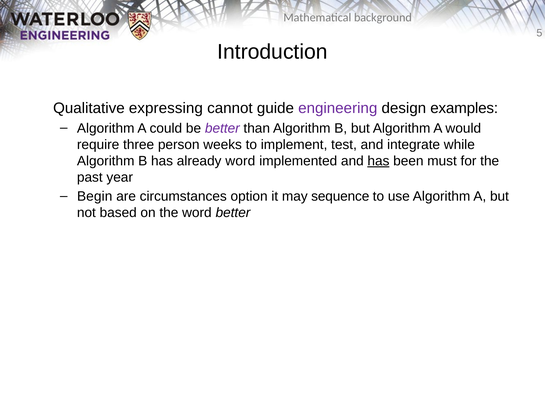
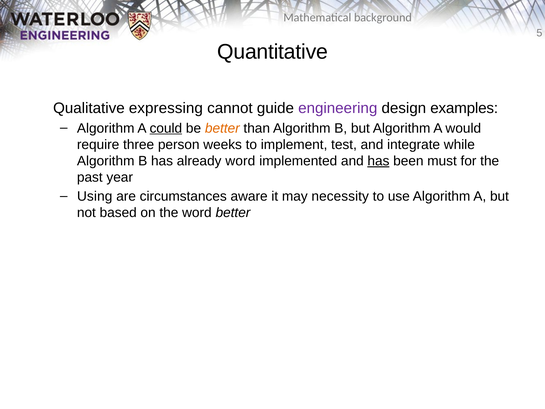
Introduction: Introduction -> Quantitative (273, 52)
could underline: none -> present (166, 128)
better colour: purple -> orange (222, 128)
Begin: Begin -> Using (95, 196)
option: option -> aware (249, 196)
sequence: sequence -> necessity (340, 196)
